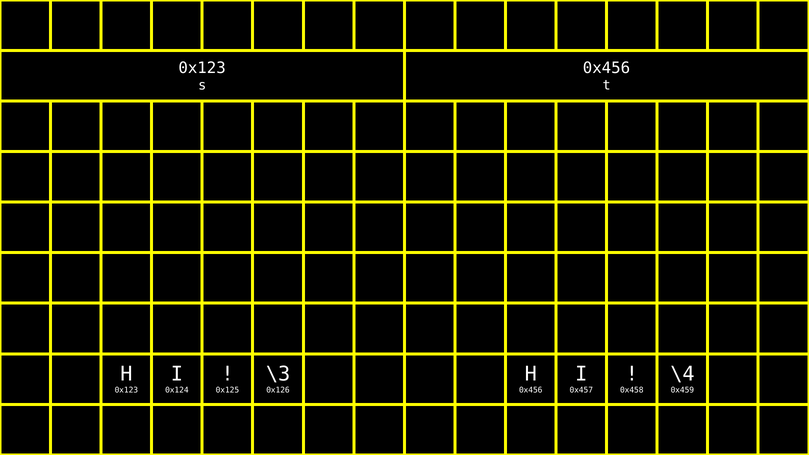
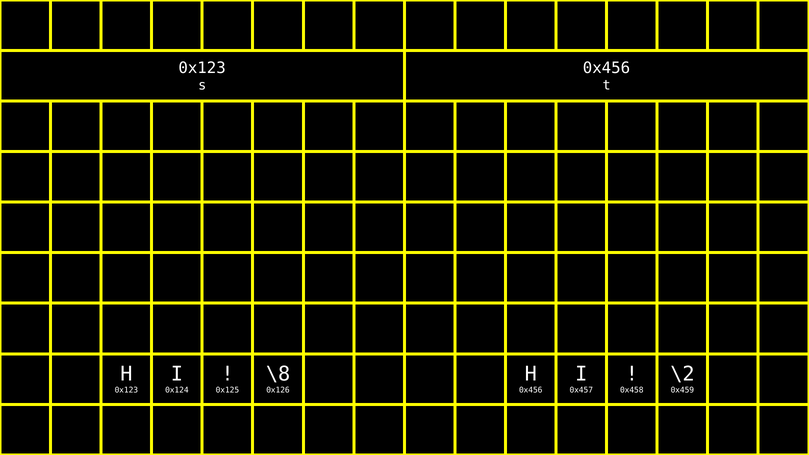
\3: \3 -> \8 (278, 374)
\4: \4 -> \2 (682, 374)
